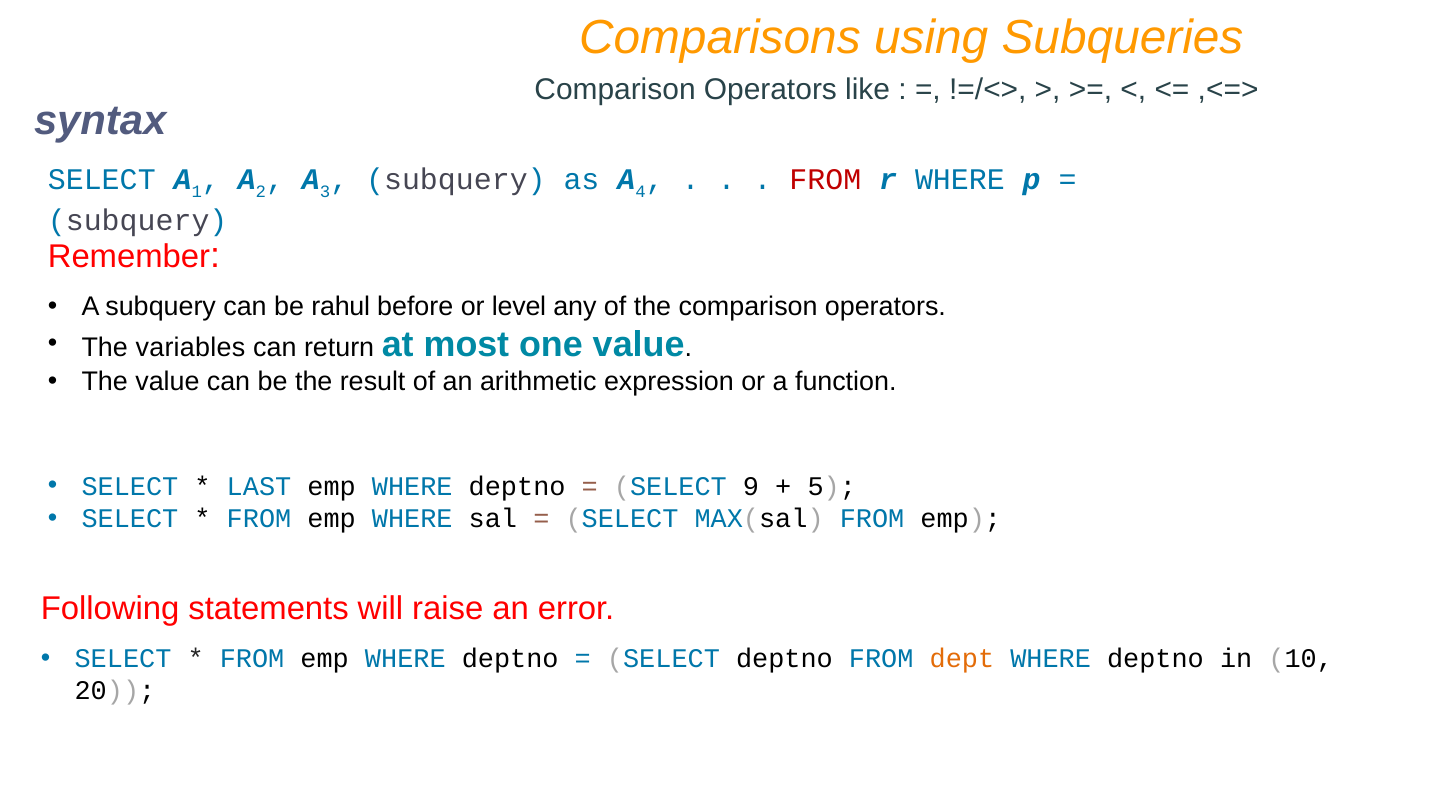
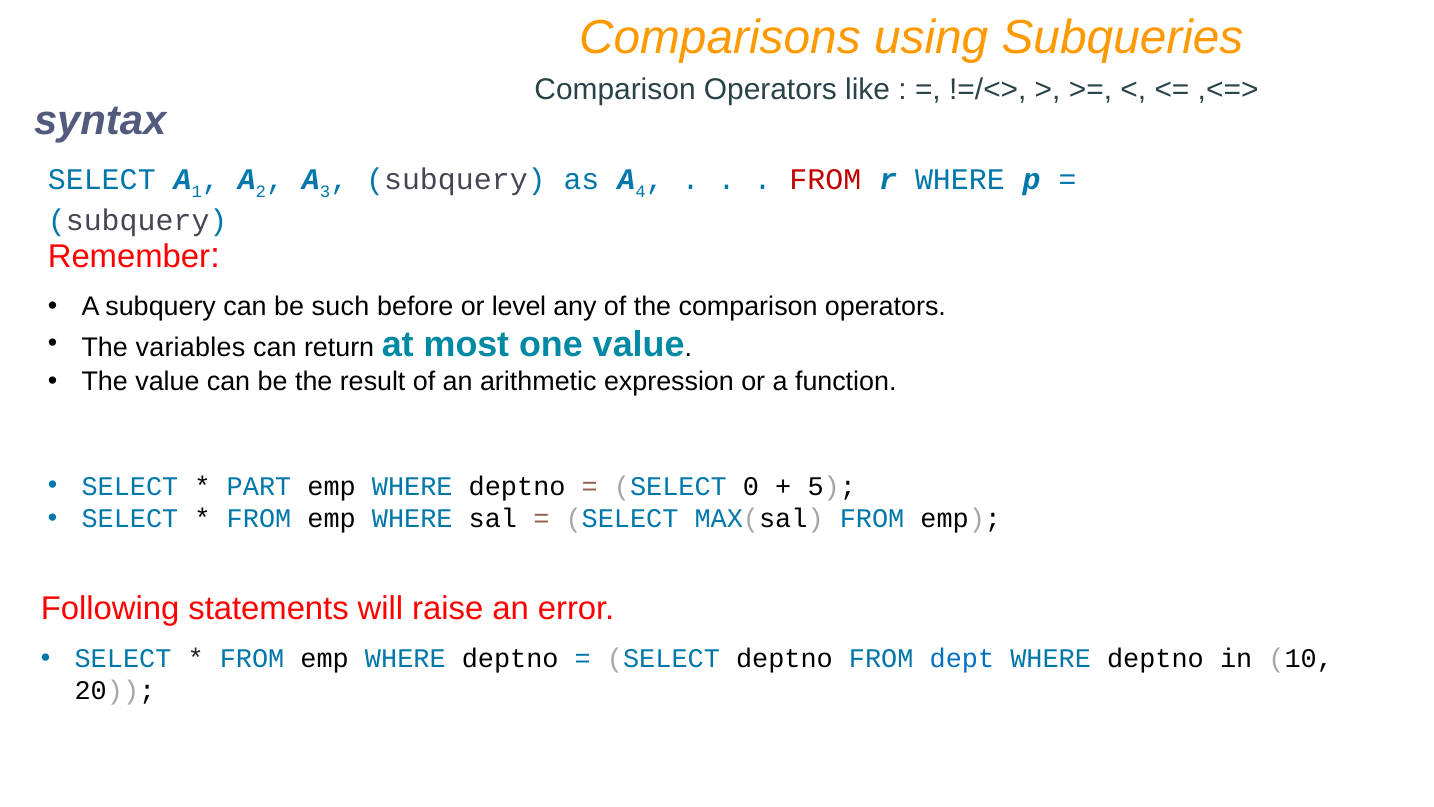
rahul: rahul -> such (340, 307)
LAST: LAST -> PART (259, 486)
9: 9 -> 0 (751, 486)
dept colour: orange -> blue (962, 658)
